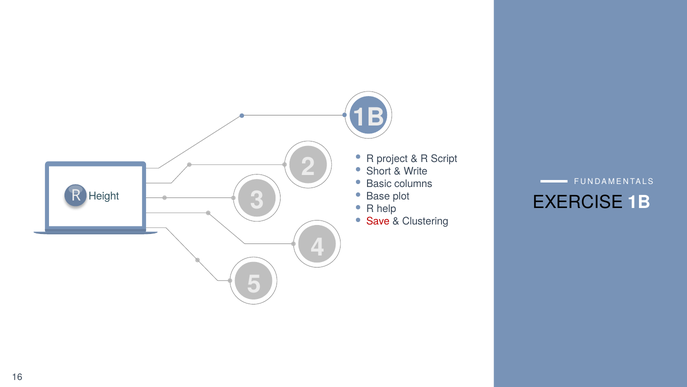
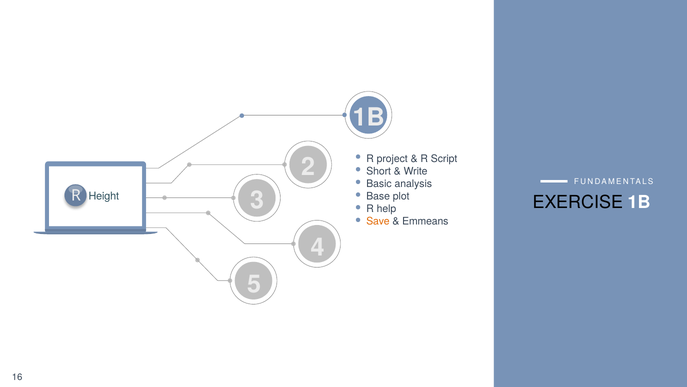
columns: columns -> analysis (413, 184)
Save colour: red -> orange (378, 221)
Clustering: Clustering -> Emmeans (425, 221)
